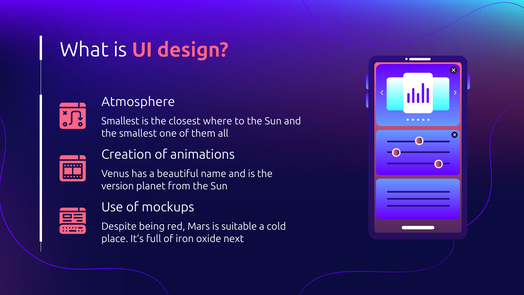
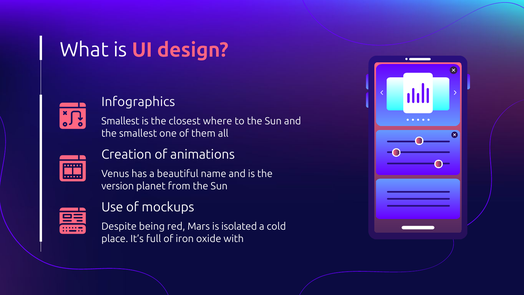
Atmosphere: Atmosphere -> Infographics (138, 102)
suitable: suitable -> isolated (239, 226)
next: next -> with (234, 238)
